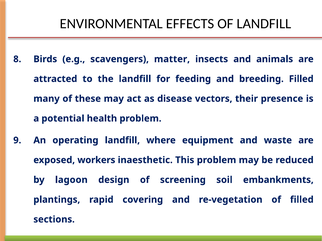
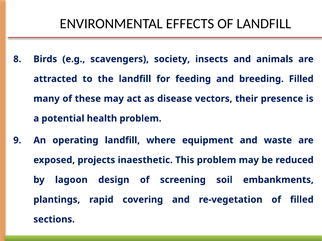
matter: matter -> society (172, 59)
workers: workers -> projects (96, 160)
